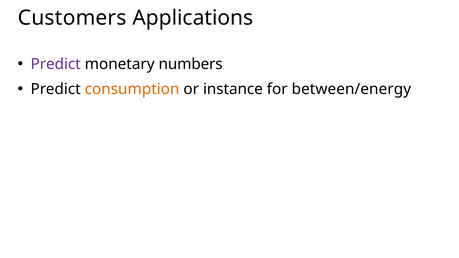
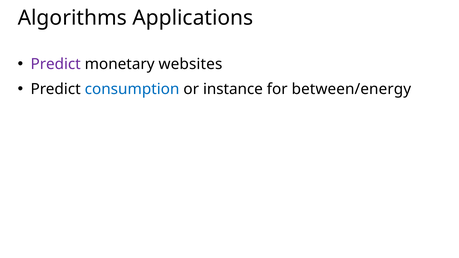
Customers: Customers -> Algorithms (72, 18)
numbers: numbers -> websites (190, 64)
consumption colour: orange -> blue (132, 89)
